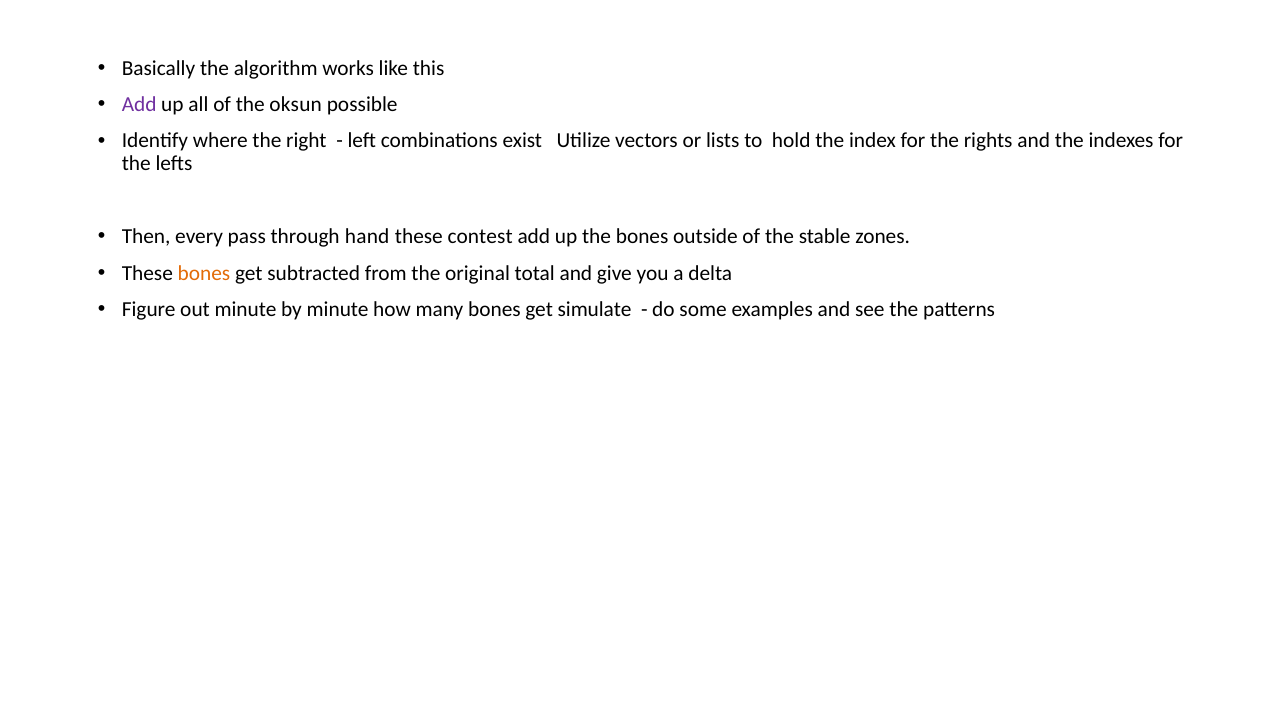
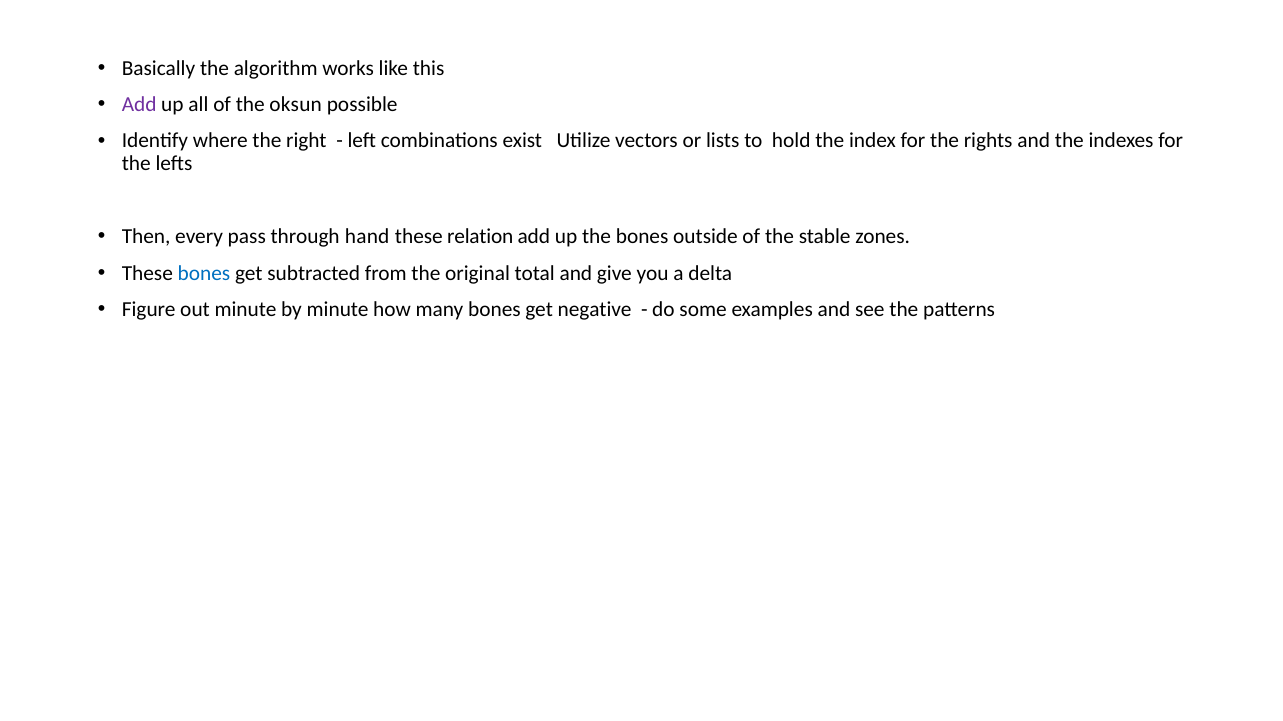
contest: contest -> relation (480, 237)
bones colour: orange -> blue (204, 273)
simulate: simulate -> negative (595, 310)
